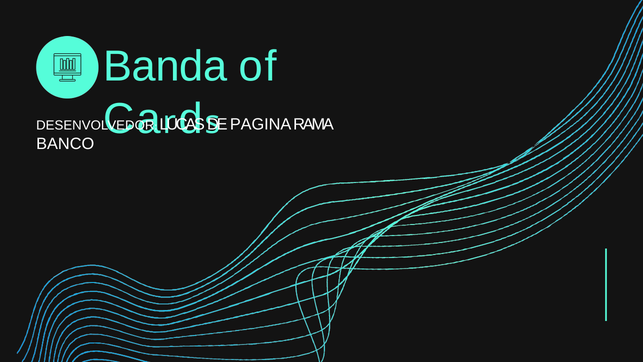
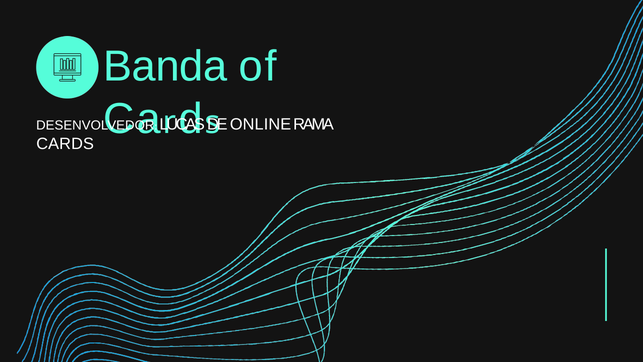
PAGINA: PAGINA -> ONLINE (261, 124)
BANCO: BANCO -> CARDS (65, 144)
